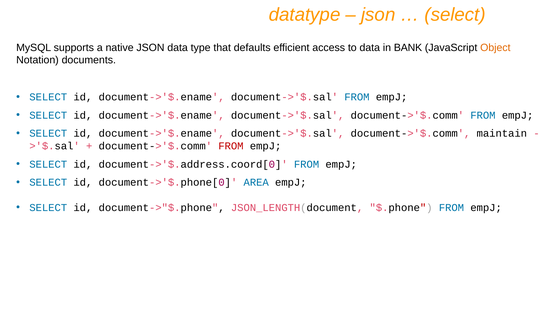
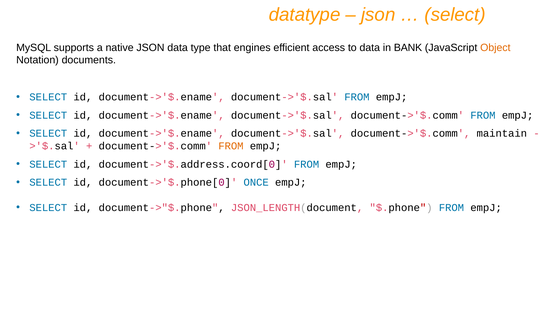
defaults: defaults -> engines (252, 48)
FROM colour: red -> orange (231, 146)
AREA: AREA -> ONCE (256, 182)
